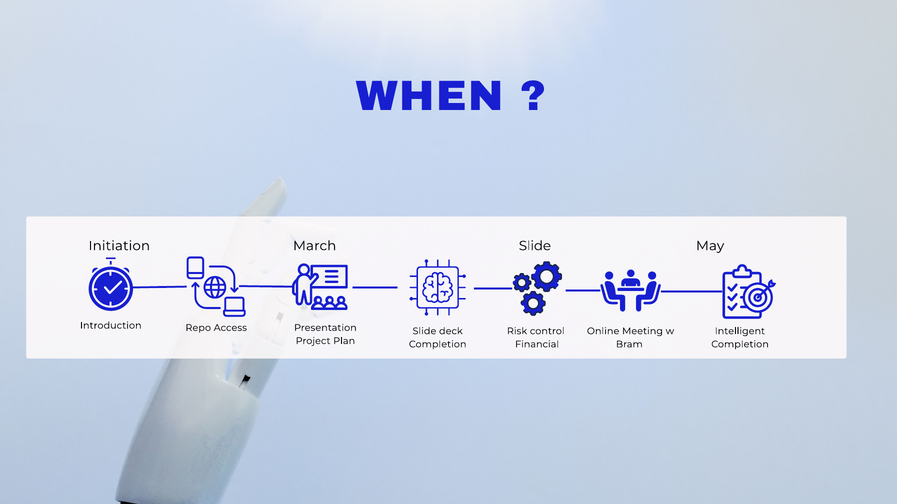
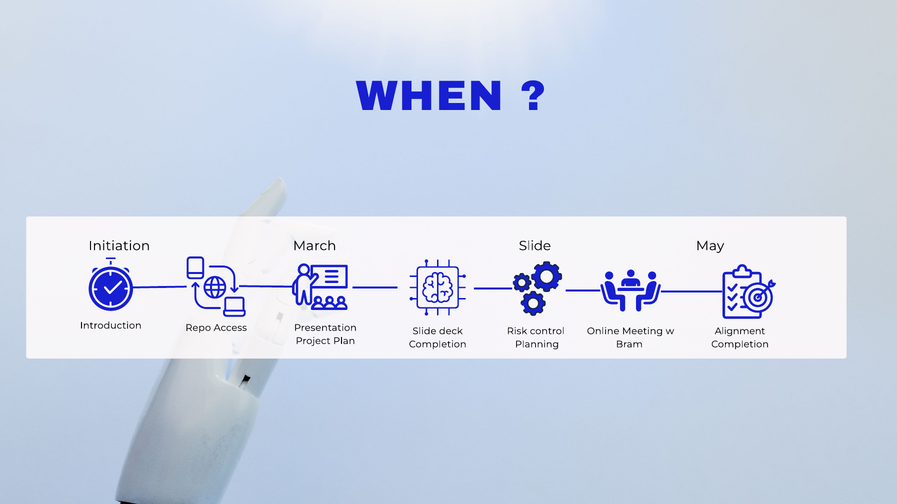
Intelligent: Intelligent -> Alignment (740, 331)
Financial: Financial -> Planning (537, 345)
